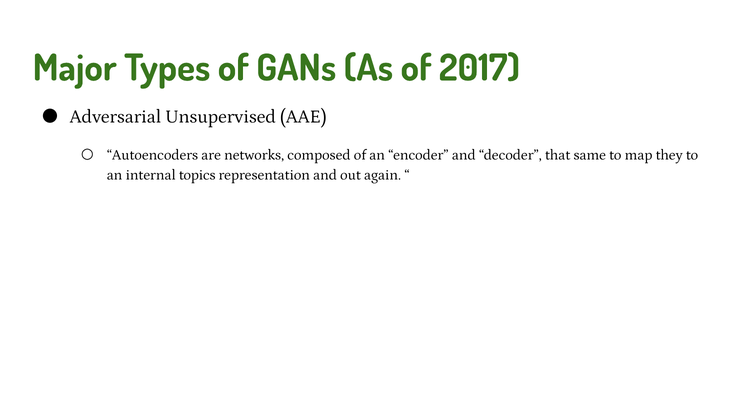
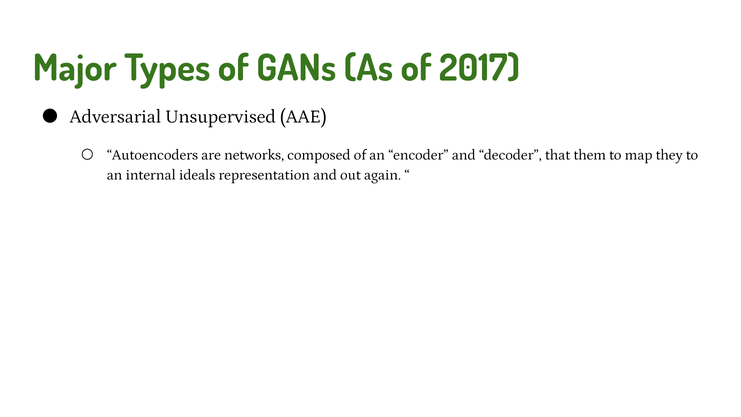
same: same -> them (590, 155)
topics: topics -> ideals (197, 175)
